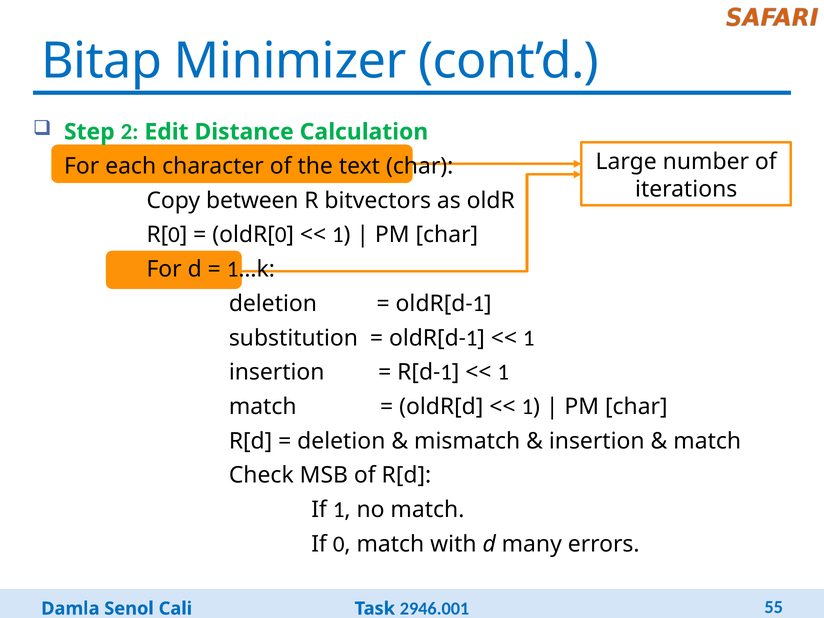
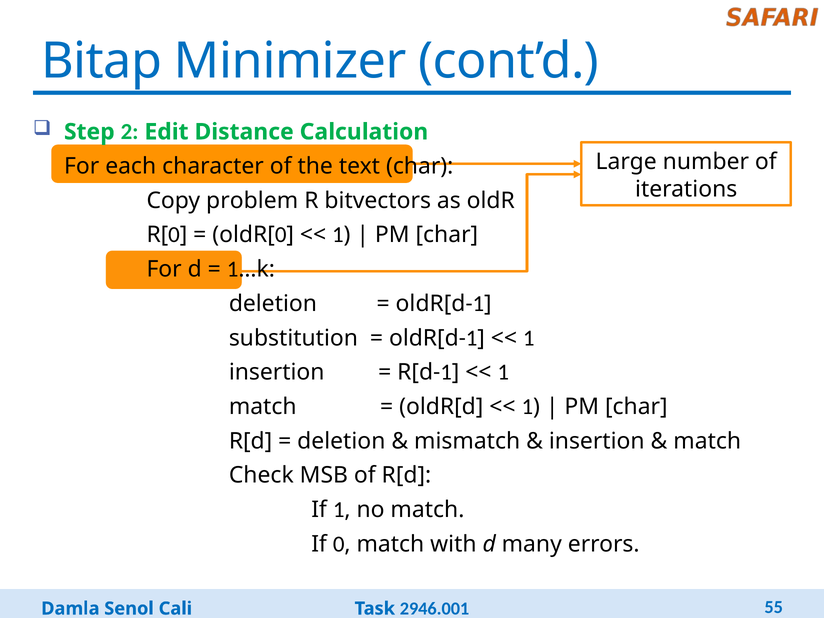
between: between -> problem (252, 201)
